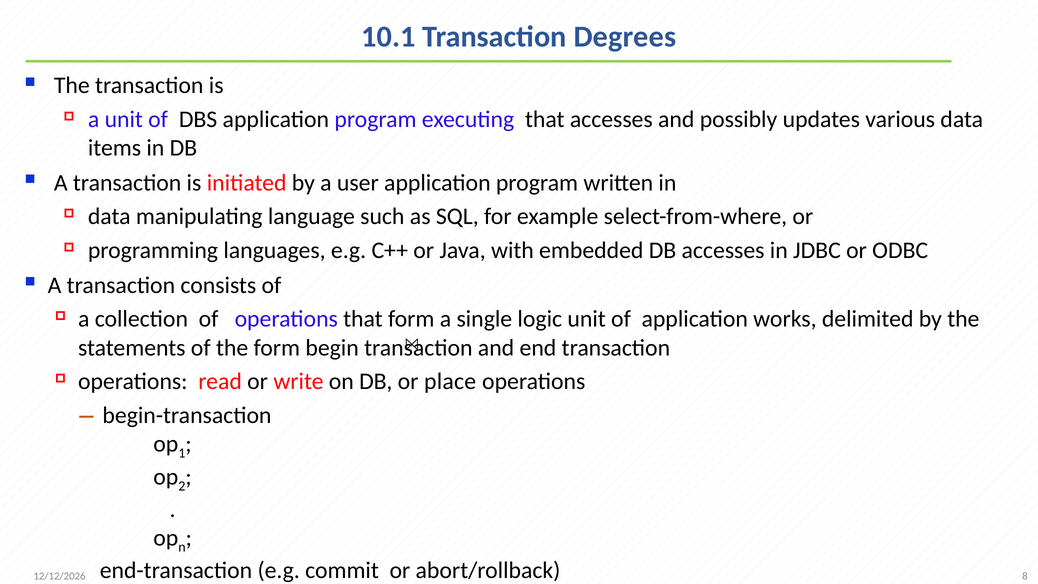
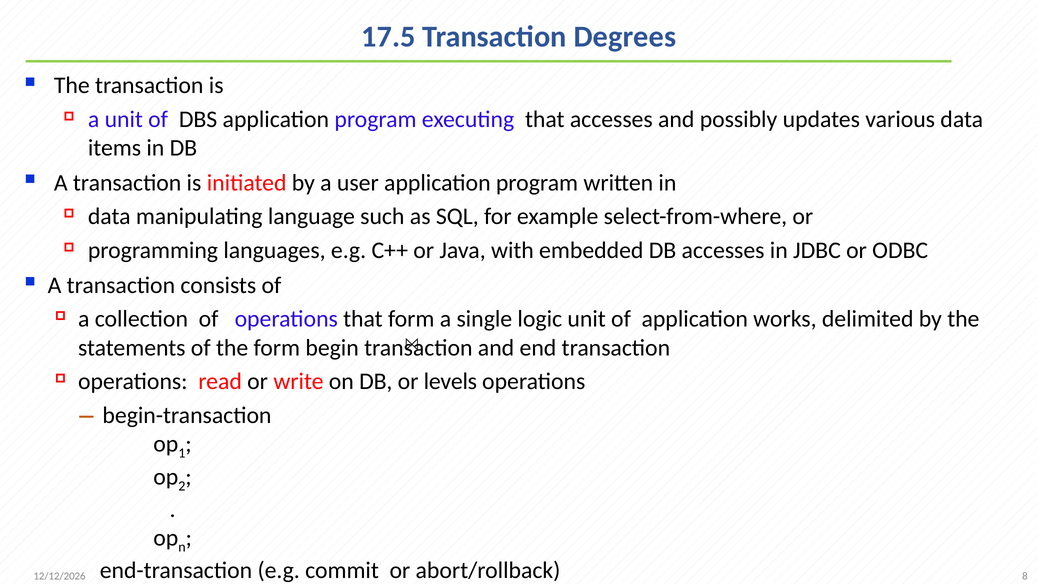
10.1: 10.1 -> 17.5 (388, 37)
place: place -> levels (450, 382)
